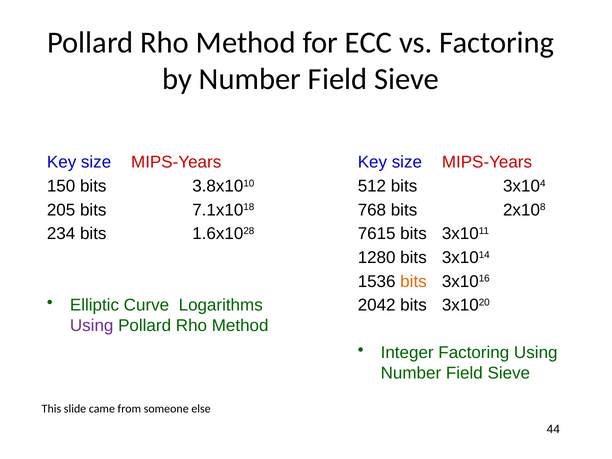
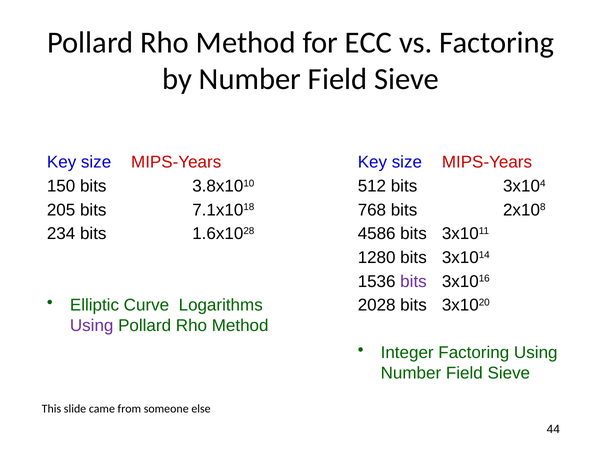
7615: 7615 -> 4586 (377, 234)
bits colour: orange -> purple (413, 281)
2042: 2042 -> 2028 (377, 305)
